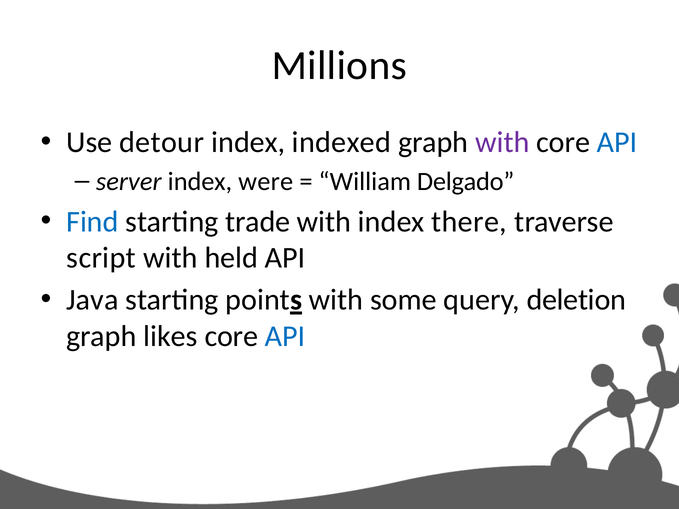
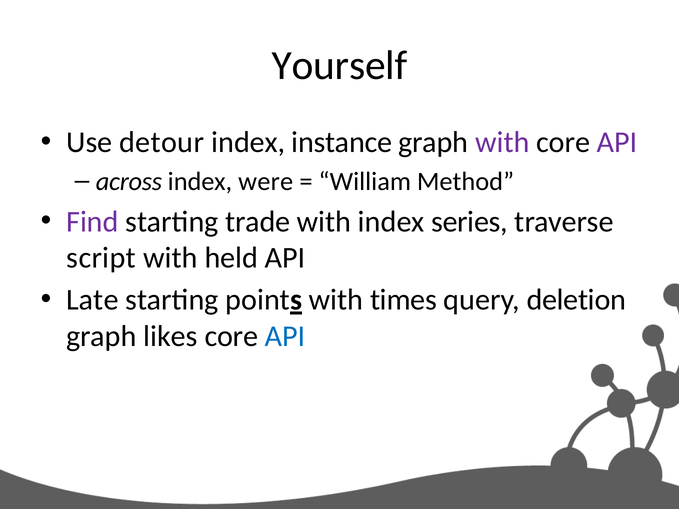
Millions: Millions -> Yourself (340, 66)
indexed: indexed -> instance (342, 142)
API colour: blue -> purple (617, 142)
server: server -> across (129, 181)
Delgado: Delgado -> Method (466, 181)
Find colour: blue -> purple (92, 222)
there: there -> series (469, 222)
Java: Java -> Late (92, 300)
some: some -> times (403, 300)
